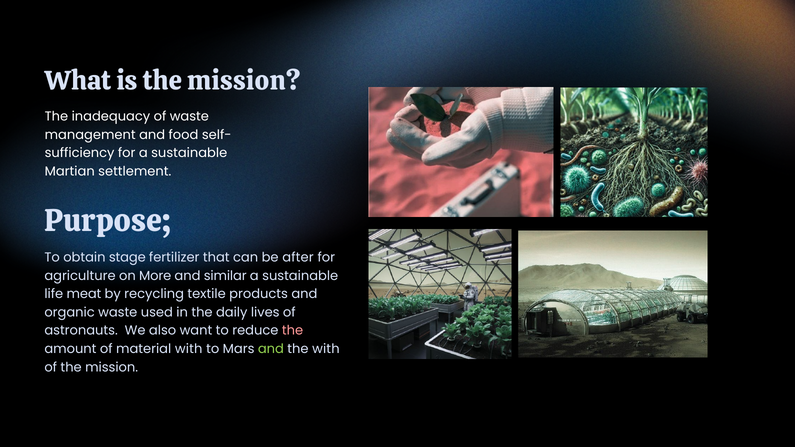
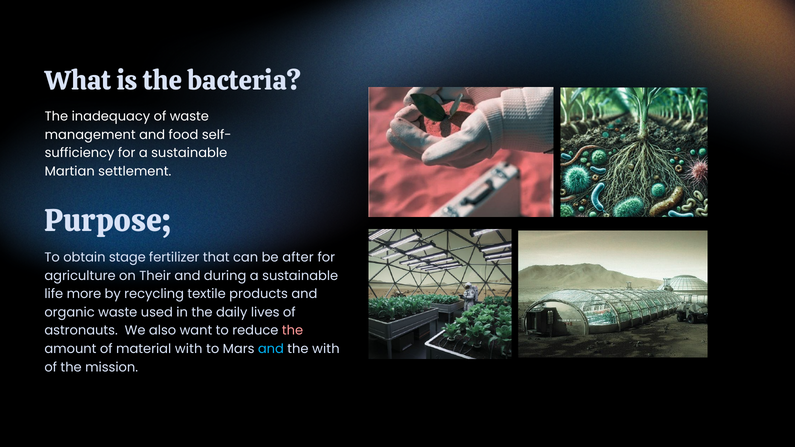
is the mission: mission -> bacteria (244, 81)
More: More -> Their (155, 276)
similar: similar -> during (225, 276)
meat: meat -> more (84, 294)
and colour: light green -> light blue (271, 349)
